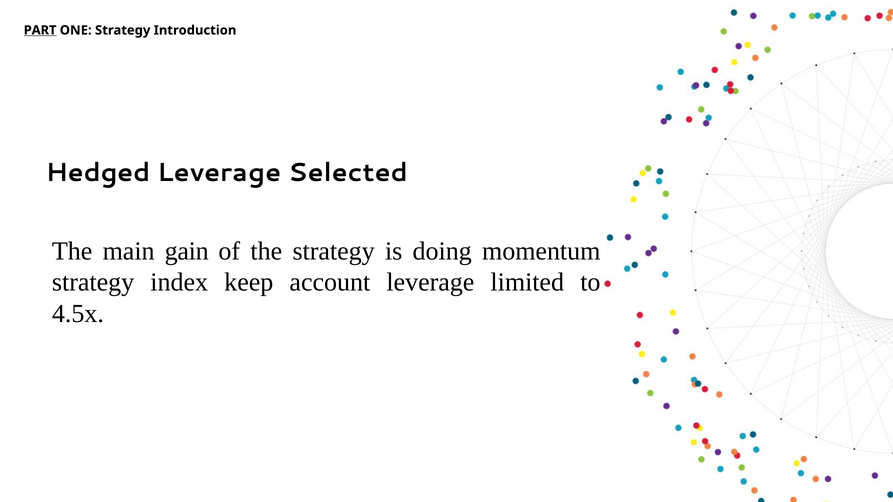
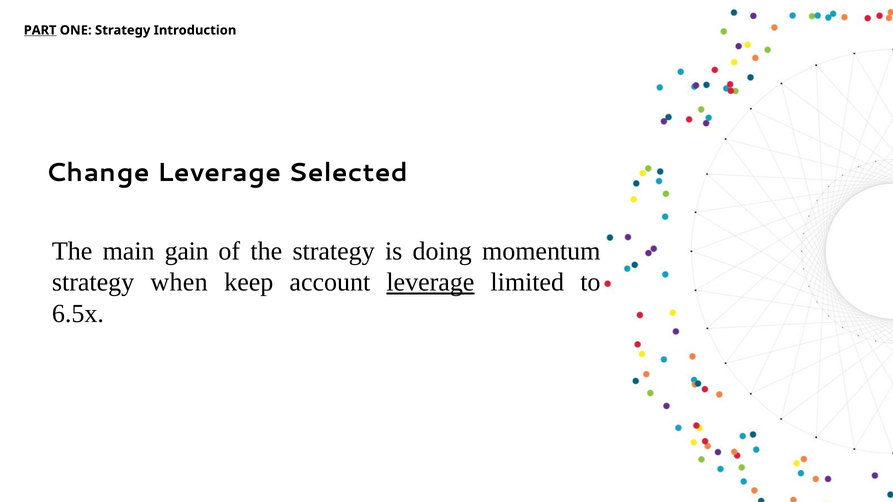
Hedged: Hedged -> Change (98, 173)
index: index -> when (179, 282)
leverage underline: none -> present (430, 282)
4.5x: 4.5x -> 6.5x (78, 314)
